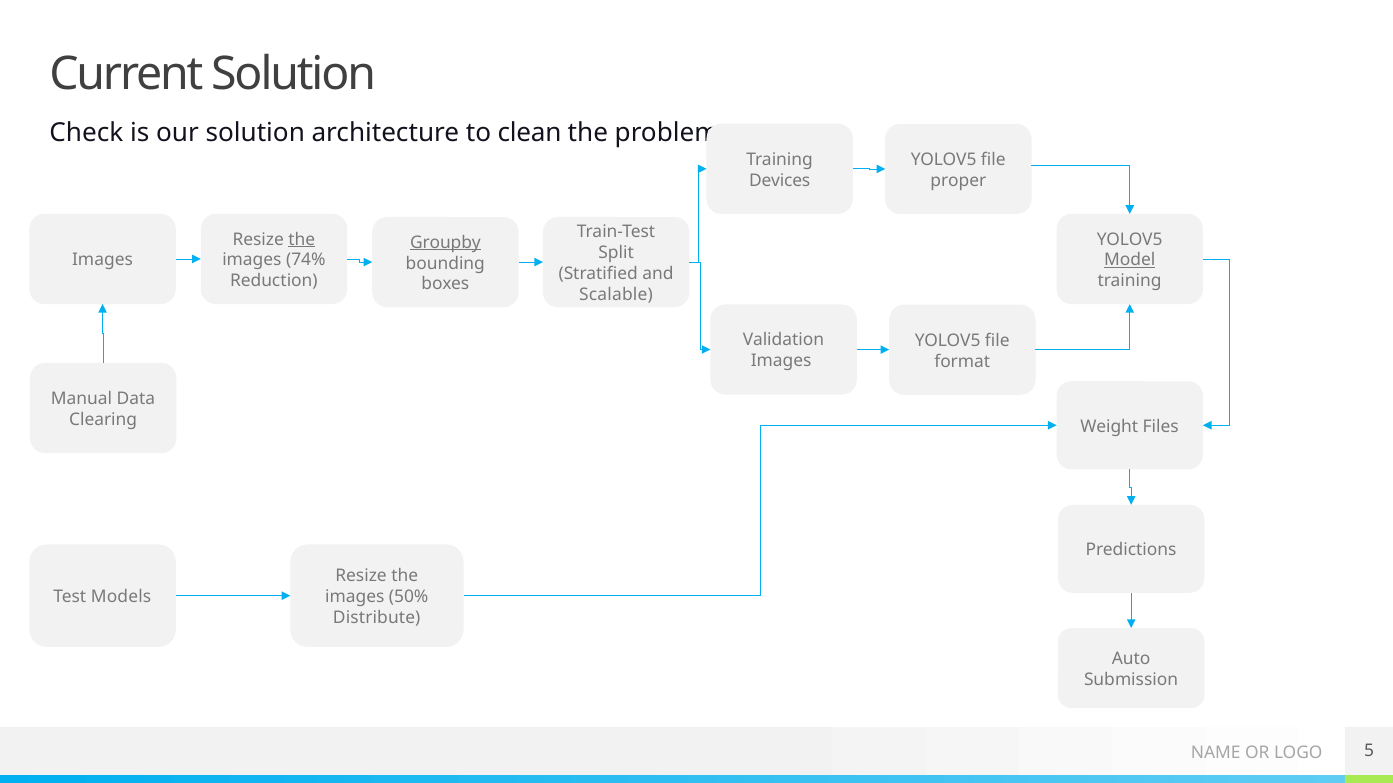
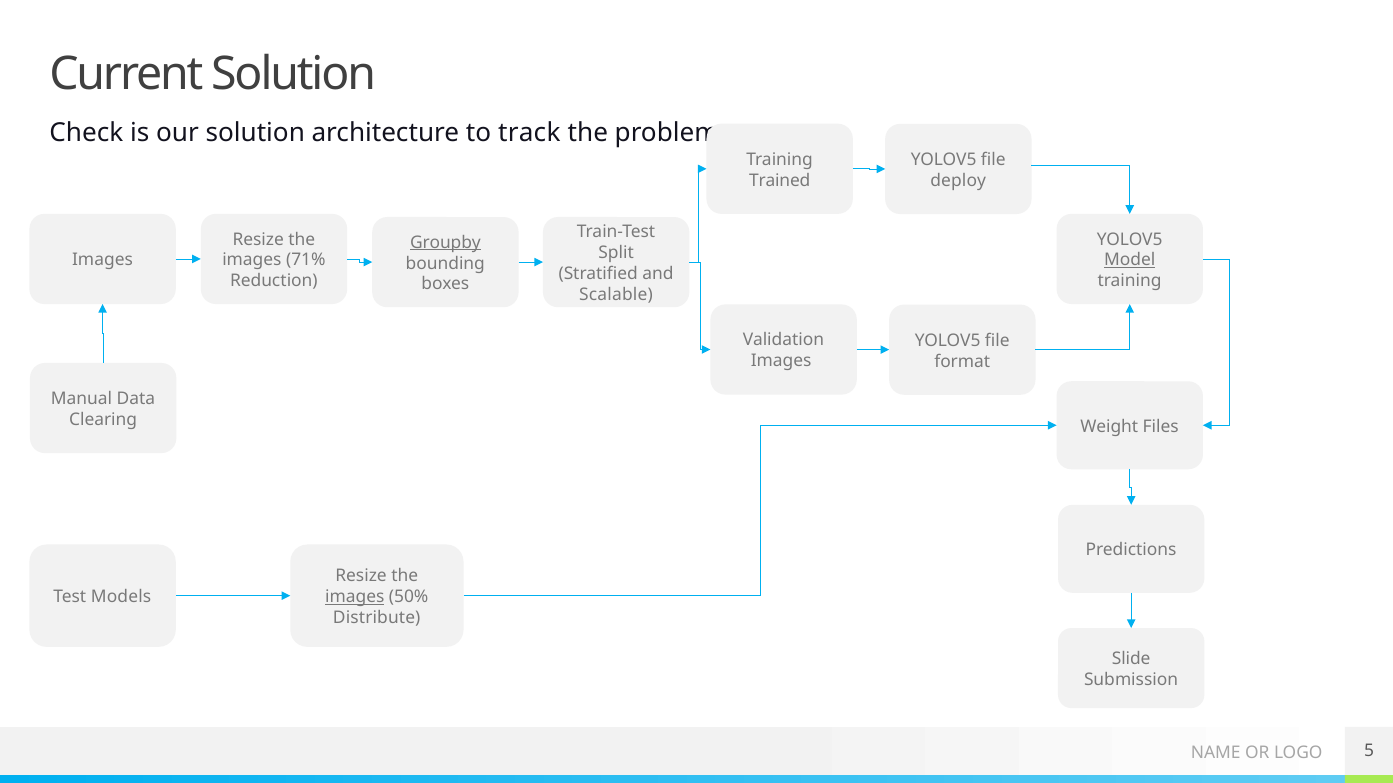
clean: clean -> track (529, 133)
Devices: Devices -> Trained (780, 181)
proper: proper -> deploy (958, 181)
the underline: present -> none (302, 239)
74%: 74% -> 71% (306, 260)
images underline: none -> present (355, 597)
Auto: Auto -> Slide (1131, 659)
